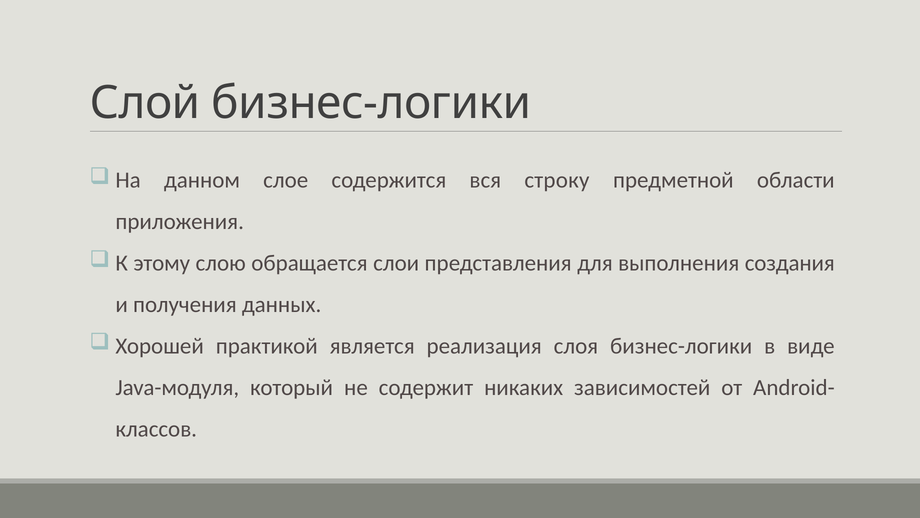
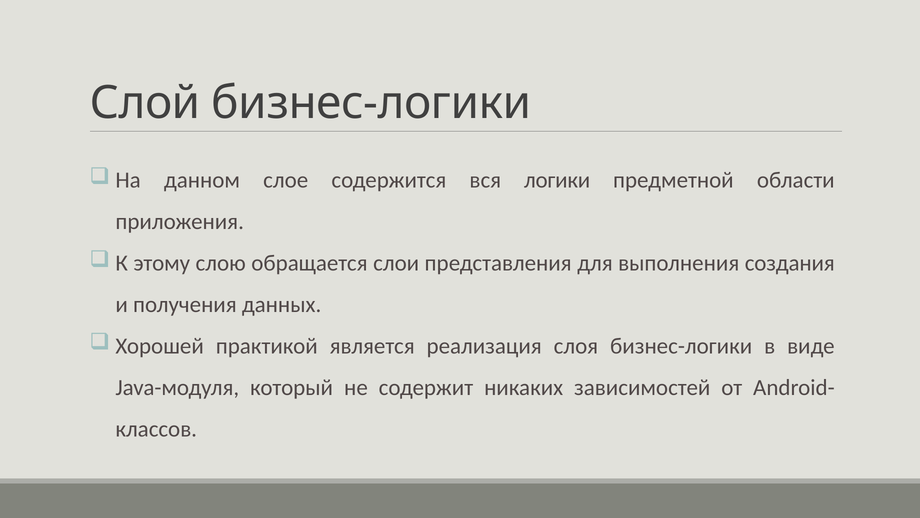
строку: строку -> логики (557, 180)
